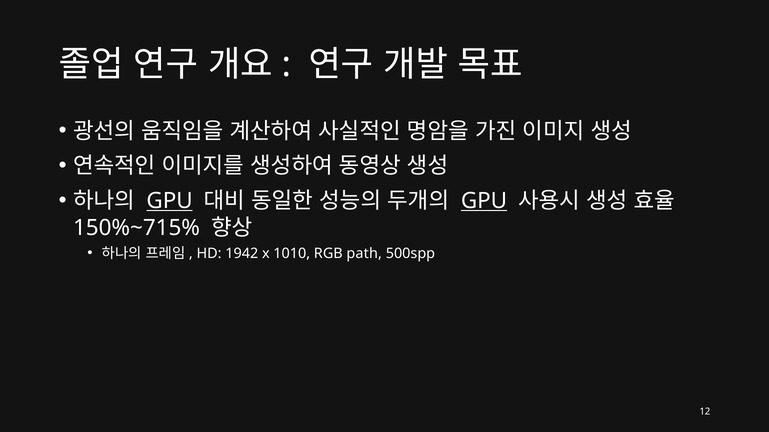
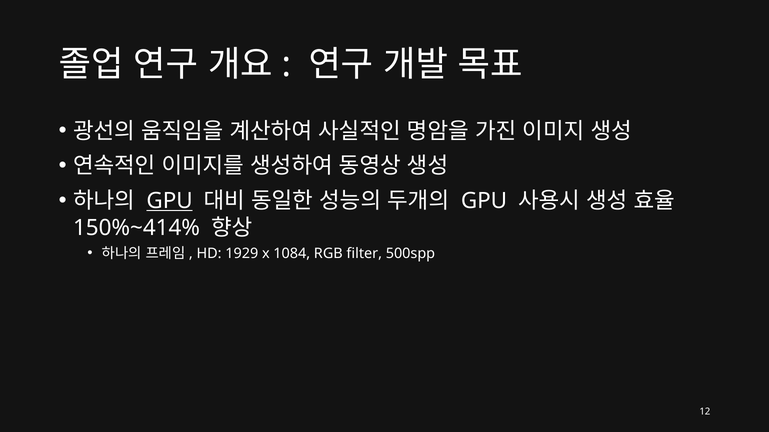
GPU underline: present -> none (484, 201)
150%~715%: 150%~715% -> 150%~414% (137, 228)
1942: 1942 -> 1929 (242, 254)
1010: 1010 -> 1084 (292, 254)
path: path -> filter (364, 254)
